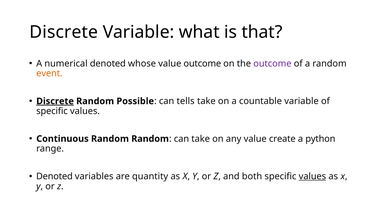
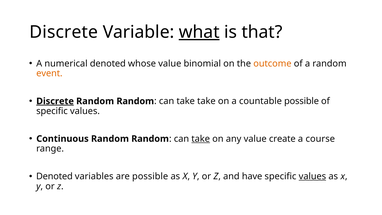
what underline: none -> present (199, 32)
value outcome: outcome -> binomial (202, 64)
outcome colour: purple -> orange (272, 64)
Possible: Possible -> Random (135, 101)
tells: tells -> take (186, 101)
countable variable: variable -> possible (302, 101)
take underline: none -> present (201, 139)
python: python -> course (320, 139)
are quantity: quantity -> possible (150, 176)
both: both -> have (252, 176)
